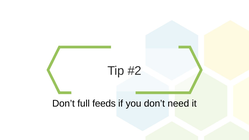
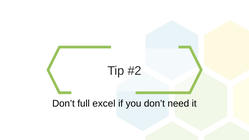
feeds: feeds -> excel (104, 104)
